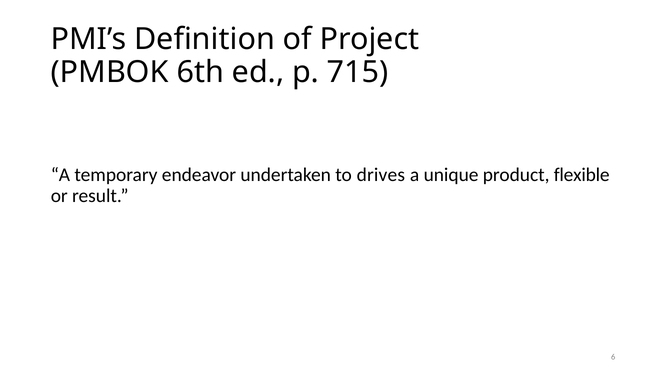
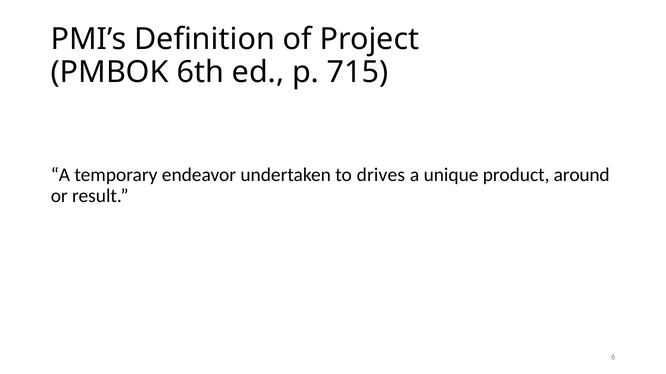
flexible: flexible -> around (582, 175)
